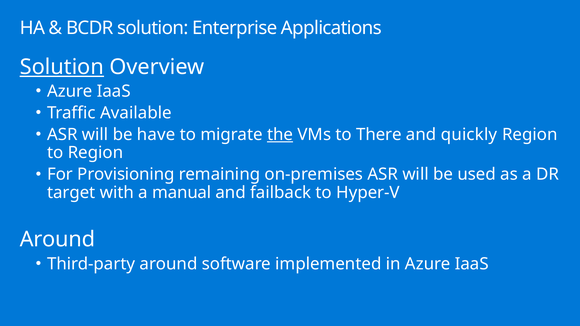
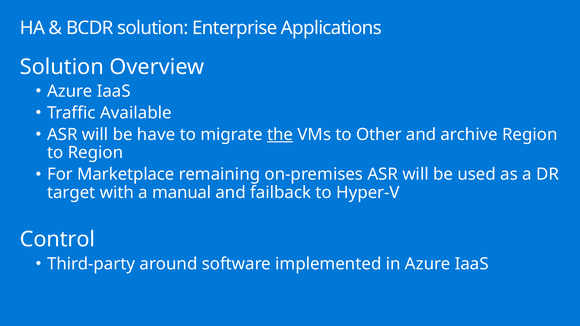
Solution underline: present -> none (62, 67)
There: There -> Other (379, 135)
quickly: quickly -> archive (469, 135)
Provisioning: Provisioning -> Marketplace (126, 175)
Around: Around -> Control (57, 240)
